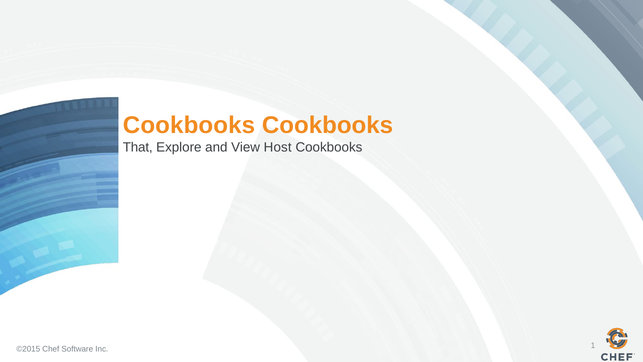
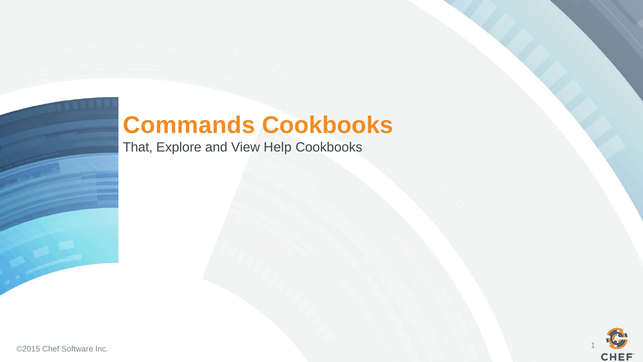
Cookbooks: Cookbooks -> Commands (189, 125)
Host: Host -> Help (278, 147)
